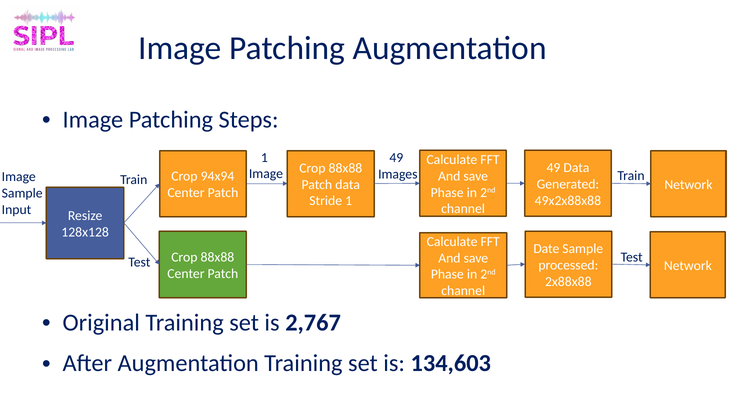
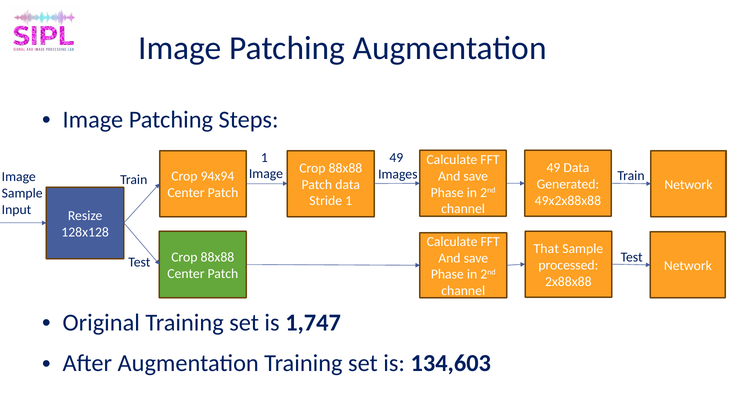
Date: Date -> That (546, 249)
2,767: 2,767 -> 1,747 (313, 323)
